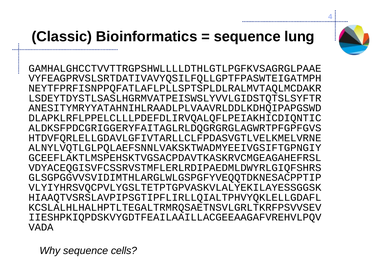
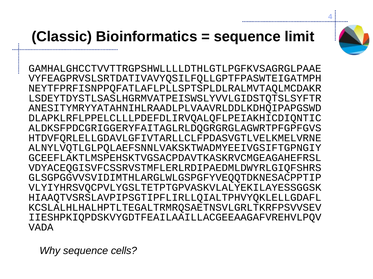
lung: lung -> limit (299, 37)
